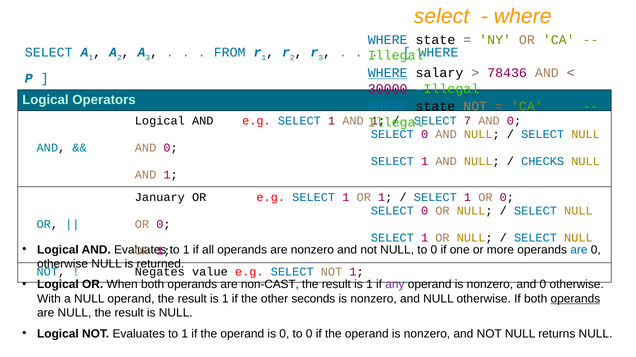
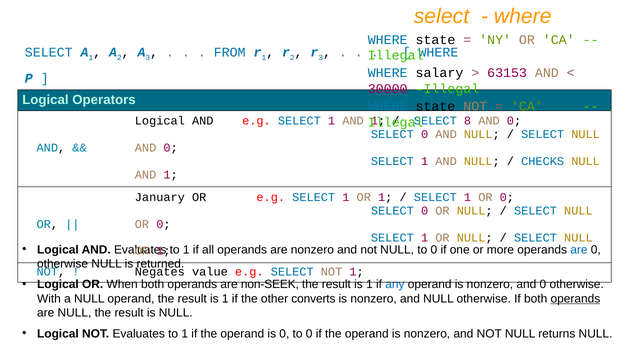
WHERE underline: present -> none (388, 73)
78436: 78436 -> 63153 (507, 73)
7: 7 -> 8 (468, 121)
non-CAST: non-CAST -> non-SEEK (270, 285)
any colour: purple -> blue (395, 285)
seconds: seconds -> converts (313, 299)
